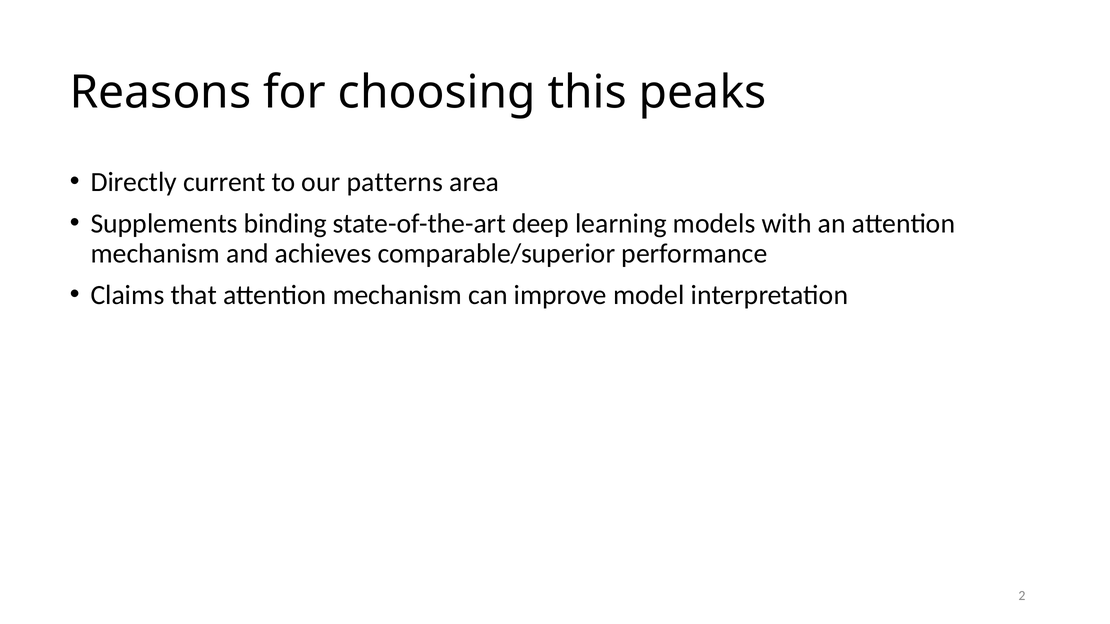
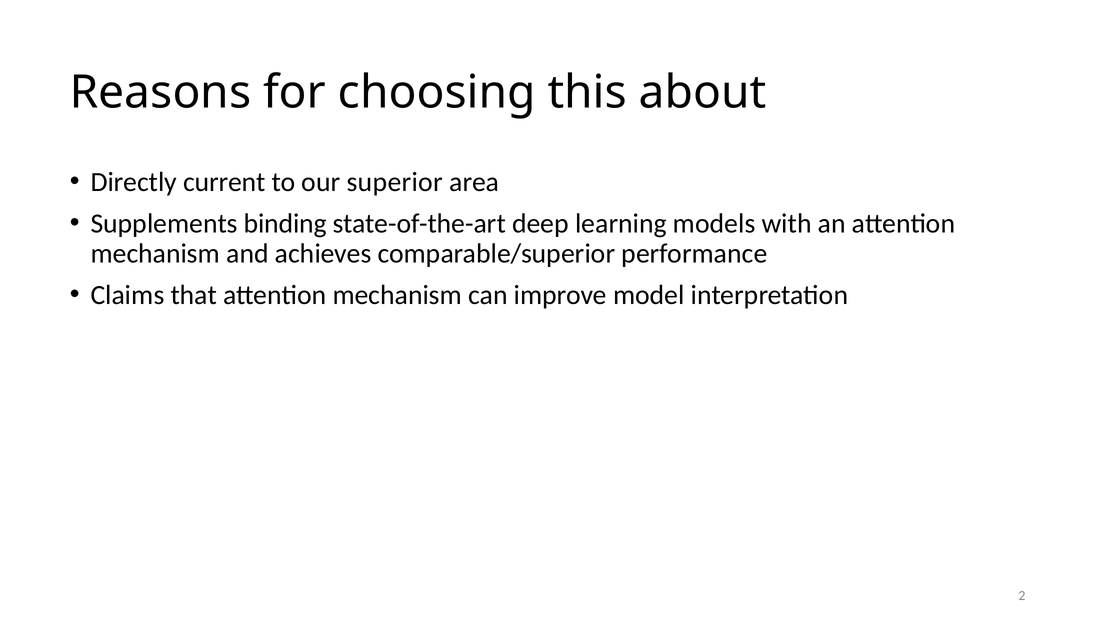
peaks: peaks -> about (703, 93)
patterns: patterns -> superior (395, 182)
